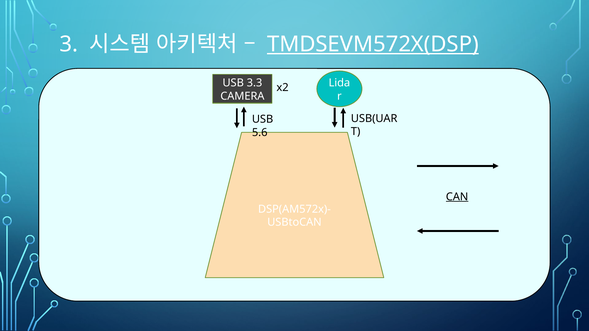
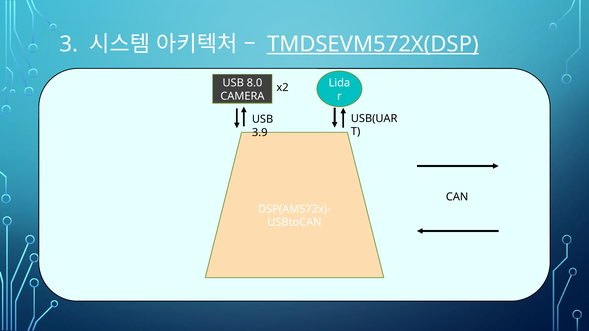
3.3: 3.3 -> 8.0 (254, 83)
5.6: 5.6 -> 3.9 (260, 133)
CAN underline: present -> none (457, 197)
